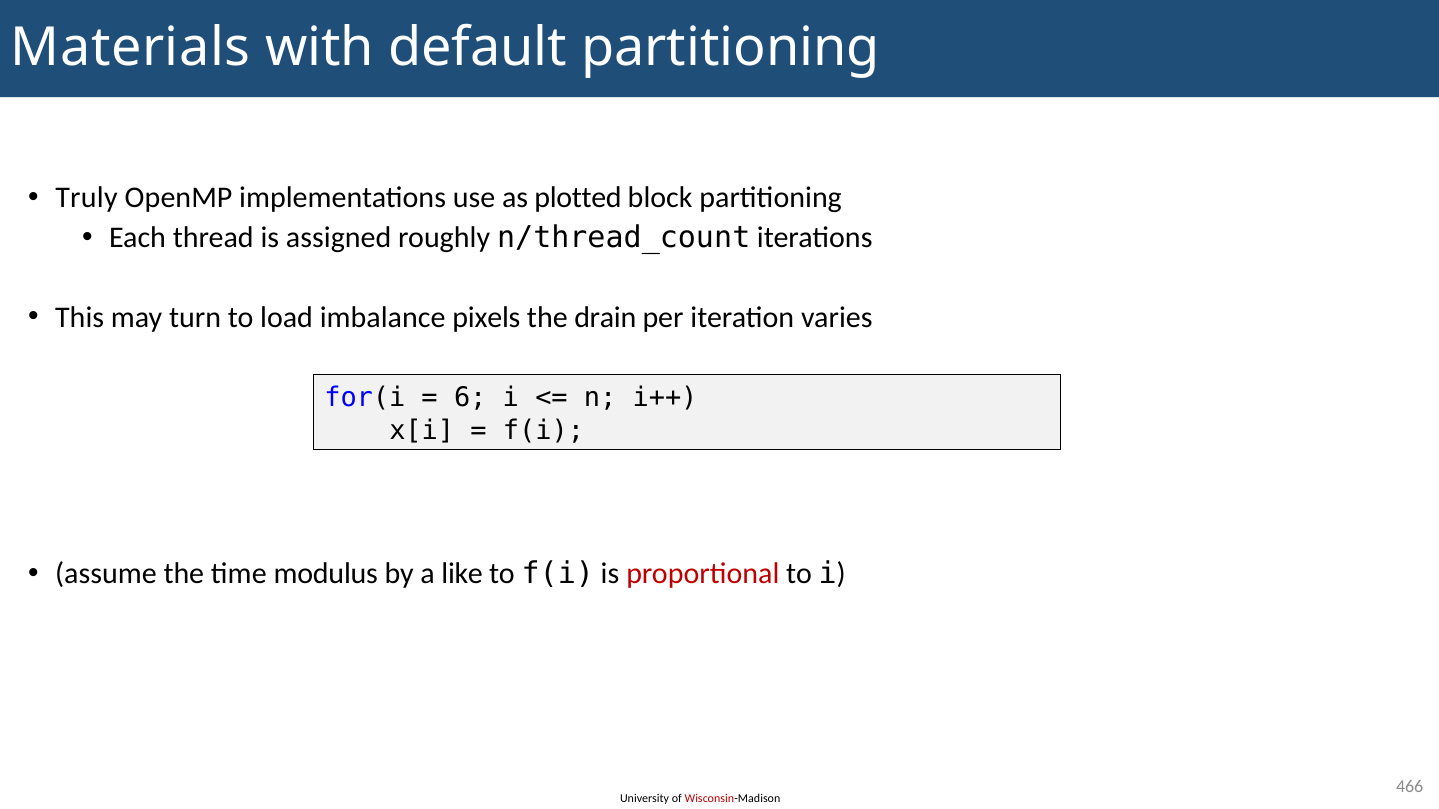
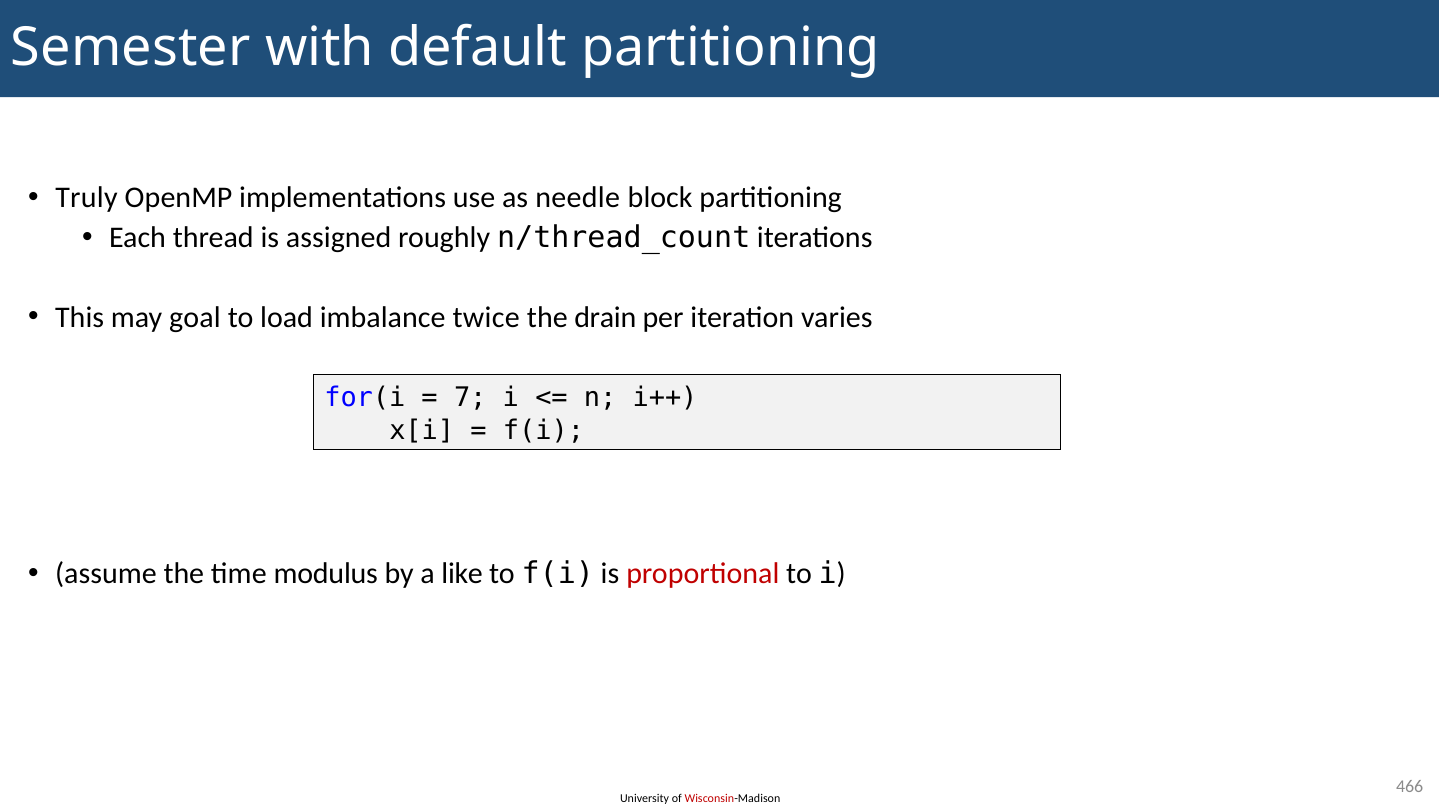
Materials: Materials -> Semester (131, 48)
plotted: plotted -> needle (578, 198)
turn: turn -> goal (195, 317)
pixels: pixels -> twice (486, 317)
6: 6 -> 7 (470, 398)
